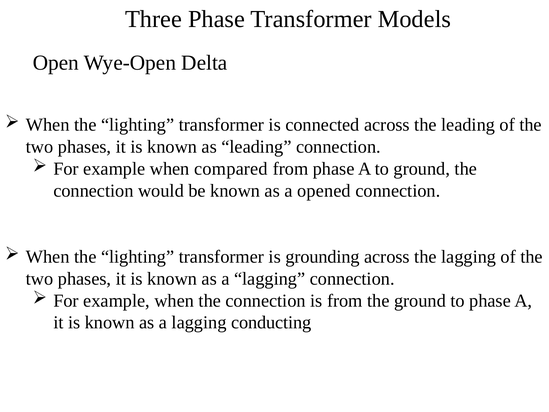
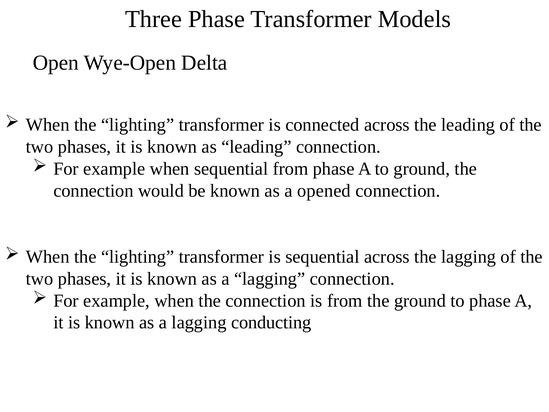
when compared: compared -> sequential (231, 169)
is grounding: grounding -> sequential (322, 257)
